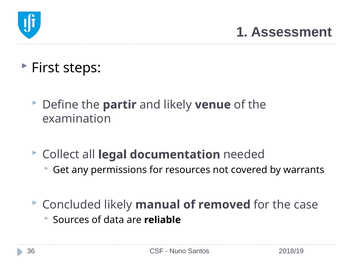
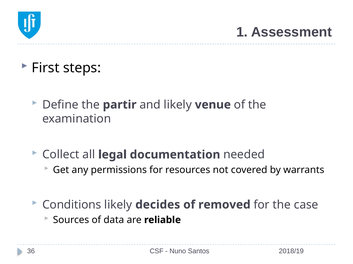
Concluded: Concluded -> Conditions (72, 205)
manual: manual -> decides (158, 205)
